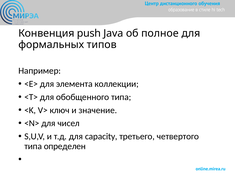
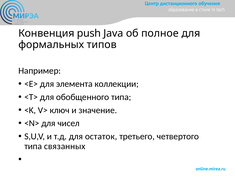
capacity: capacity -> остаток (101, 137)
определен: определен -> связанных (65, 146)
